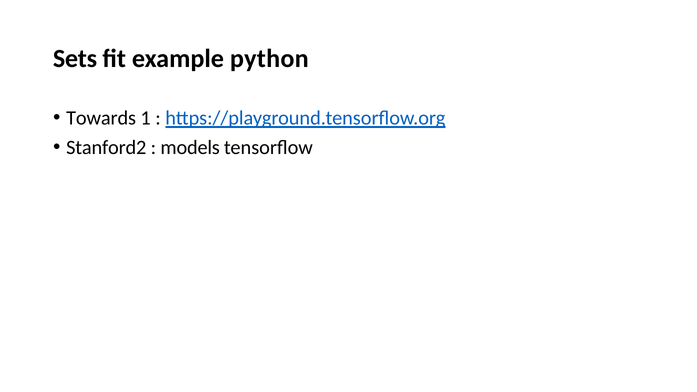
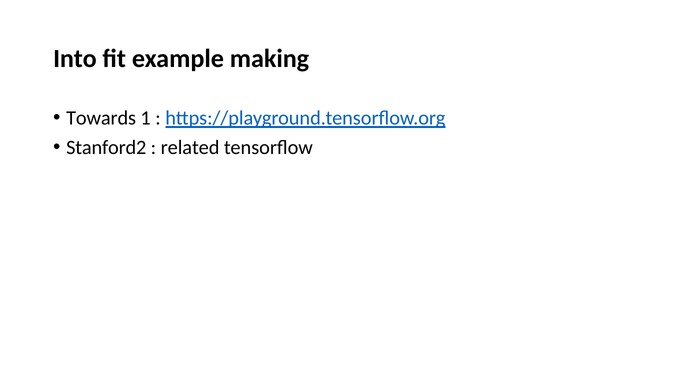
Sets: Sets -> Into (75, 59)
python: python -> making (269, 59)
models: models -> related (190, 147)
